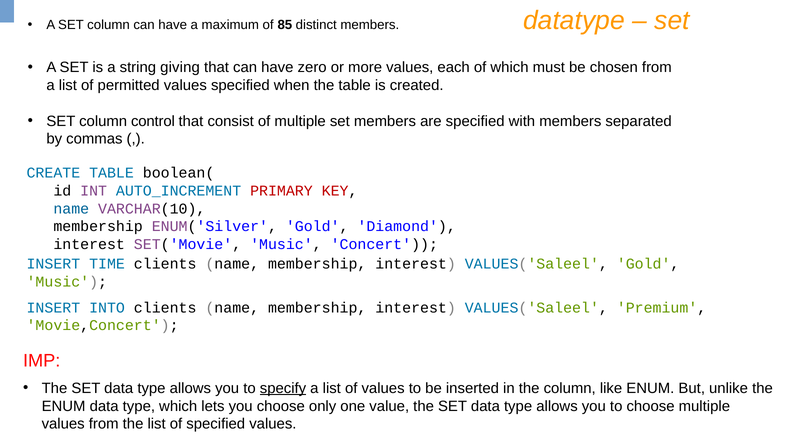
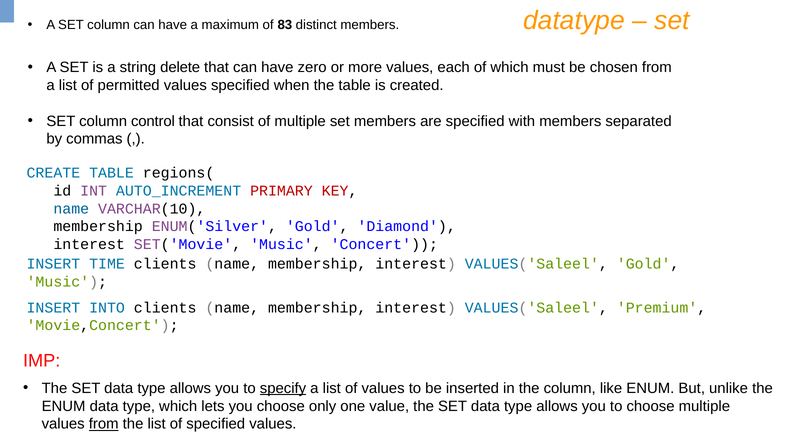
85: 85 -> 83 (285, 25)
giving: giving -> delete (180, 68)
boolean(: boolean( -> regions( (179, 173)
from underline: none -> present (104, 424)
